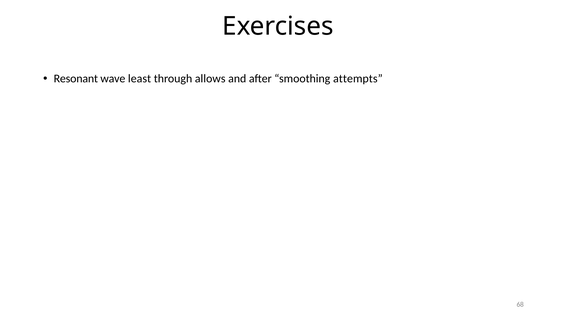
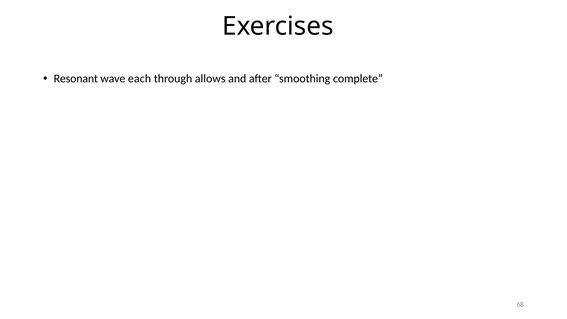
least: least -> each (140, 79)
attempts: attempts -> complete (358, 79)
